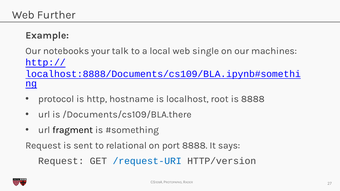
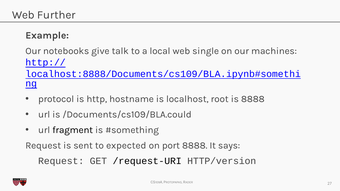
your: your -> give (100, 51)
/Documents/cs109/BLA.there: /Documents/cs109/BLA.there -> /Documents/cs109/BLA.could (127, 115)
relational: relational -> expected (126, 146)
/request-URI colour: blue -> black (147, 161)
